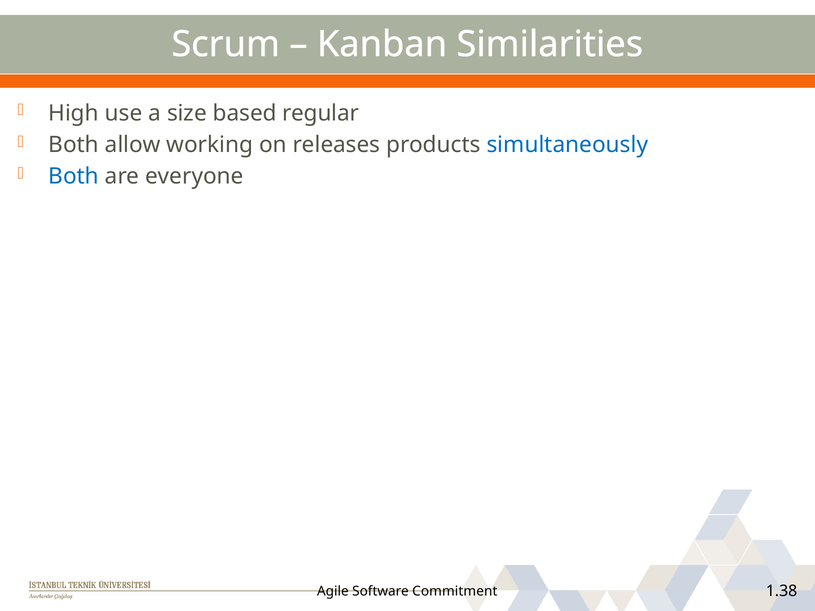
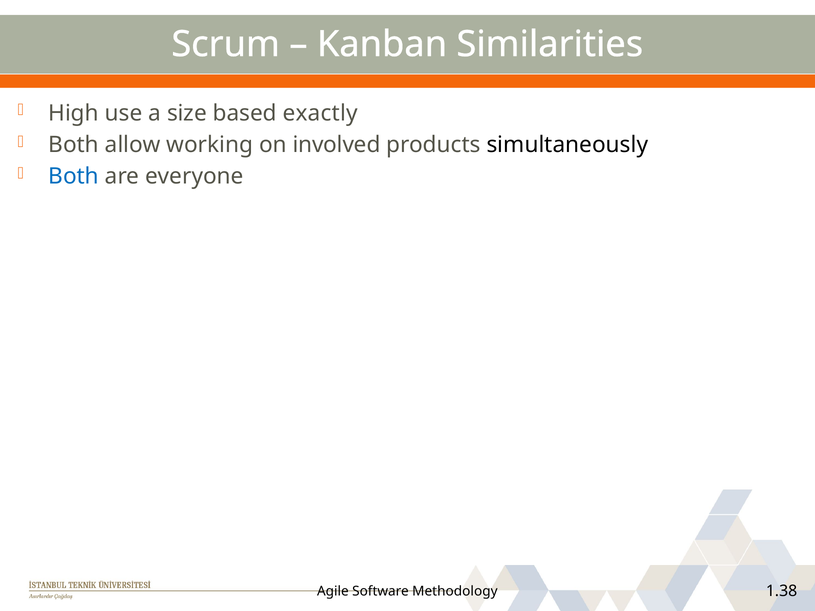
regular: regular -> exactly (320, 113)
releases: releases -> involved (337, 145)
simultaneously colour: blue -> black (567, 145)
Commitment: Commitment -> Methodology (455, 591)
